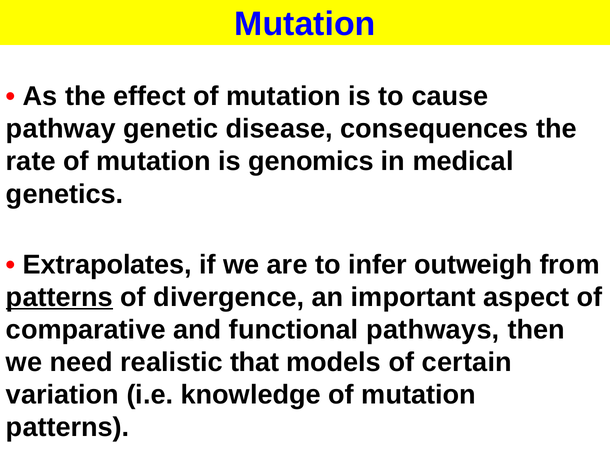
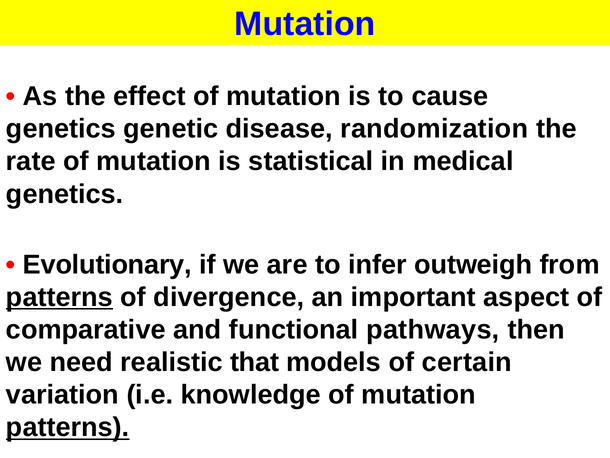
pathway: pathway -> genetics (61, 129)
consequences: consequences -> randomization (434, 129)
genomics: genomics -> statistical (311, 161)
Extrapolates: Extrapolates -> Evolutionary (107, 264)
patterns underline: none -> present (68, 427)
